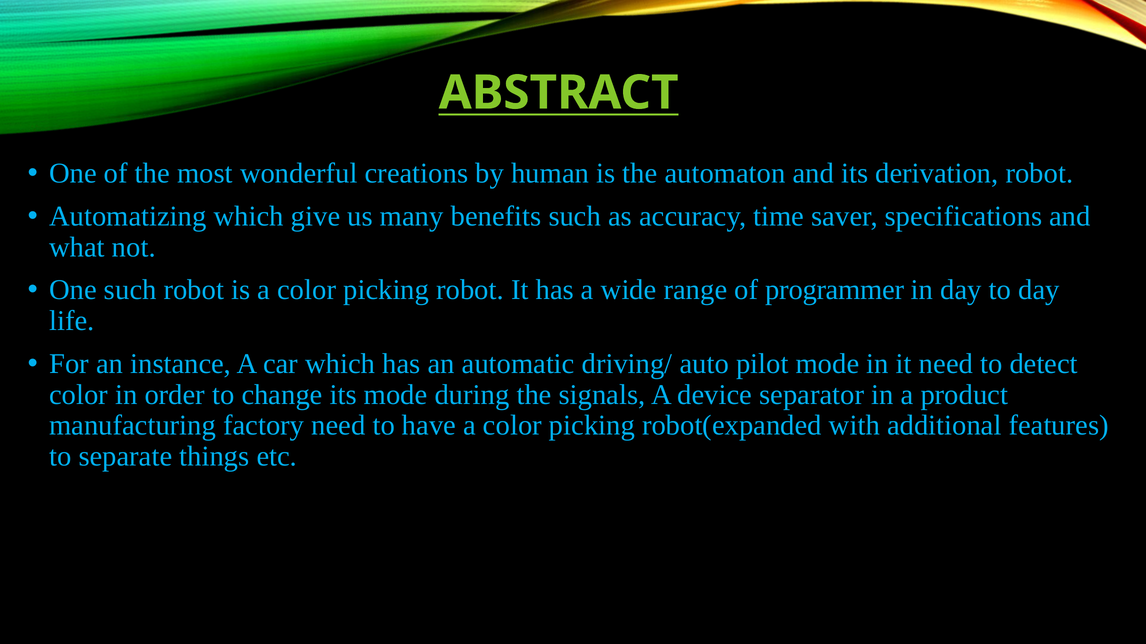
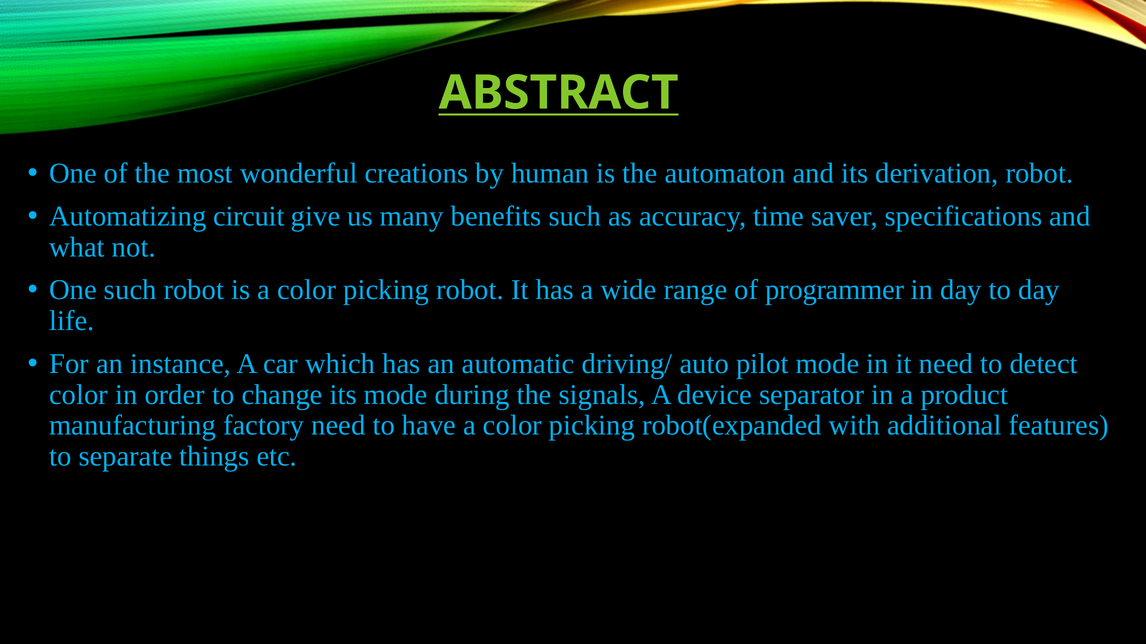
Automatizing which: which -> circuit (249, 216)
